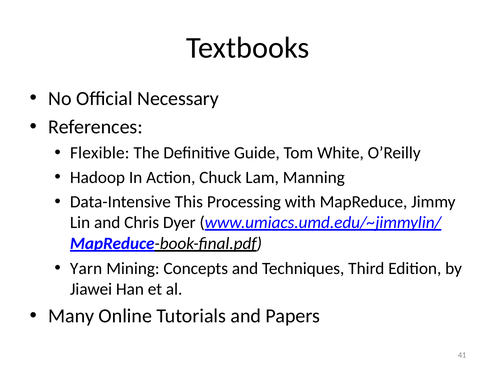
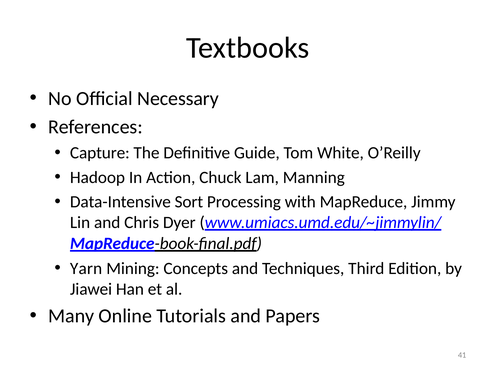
Flexible: Flexible -> Capture (100, 153)
This: This -> Sort (189, 202)
